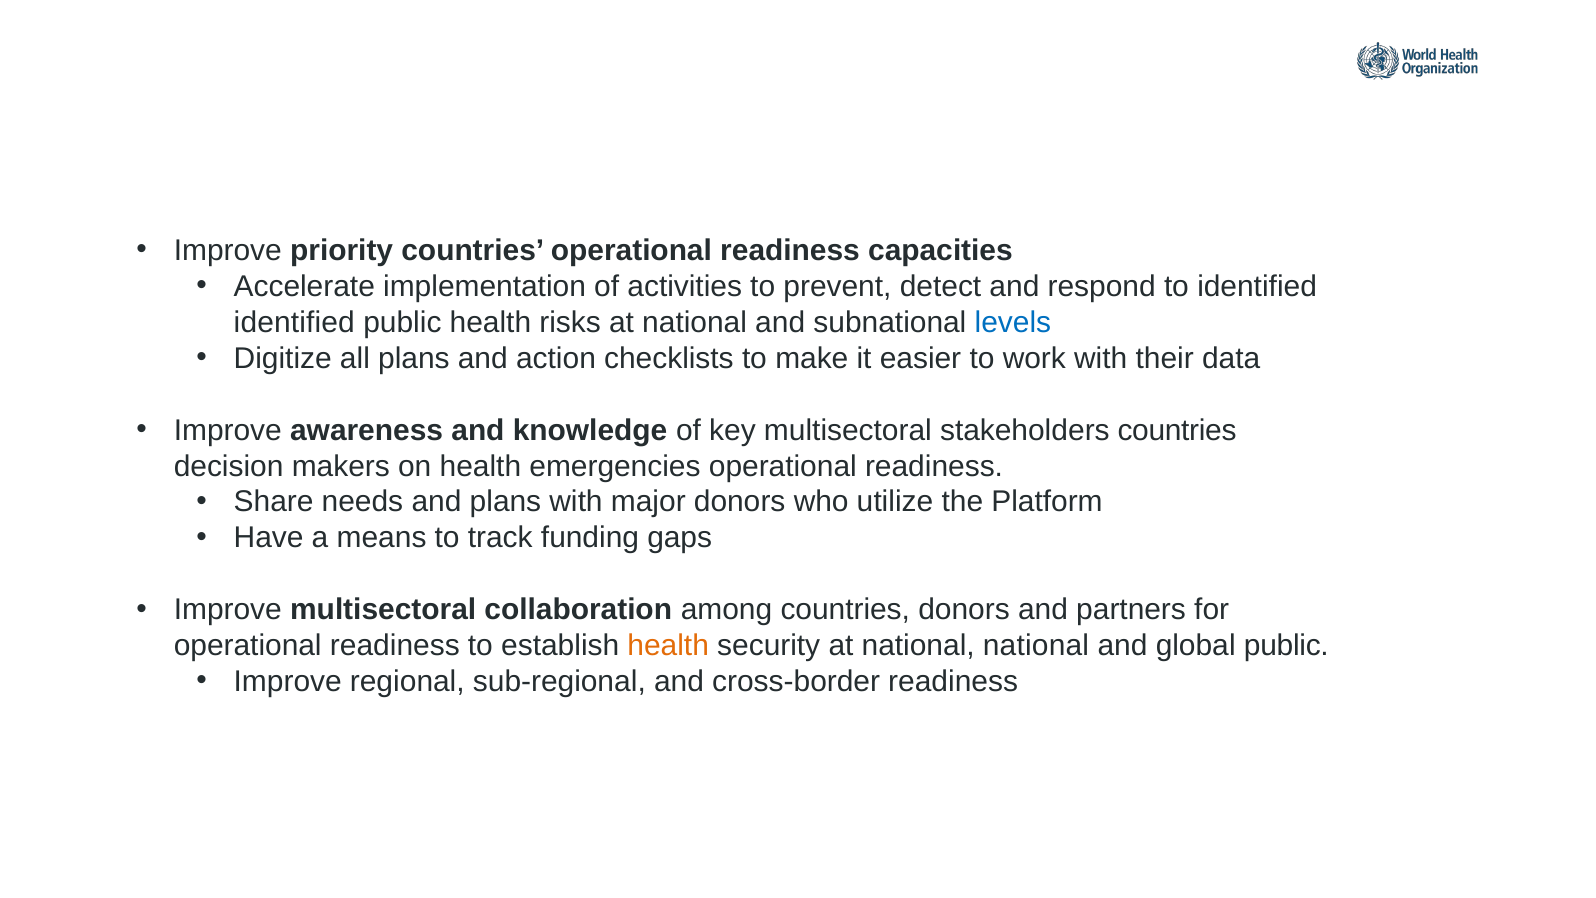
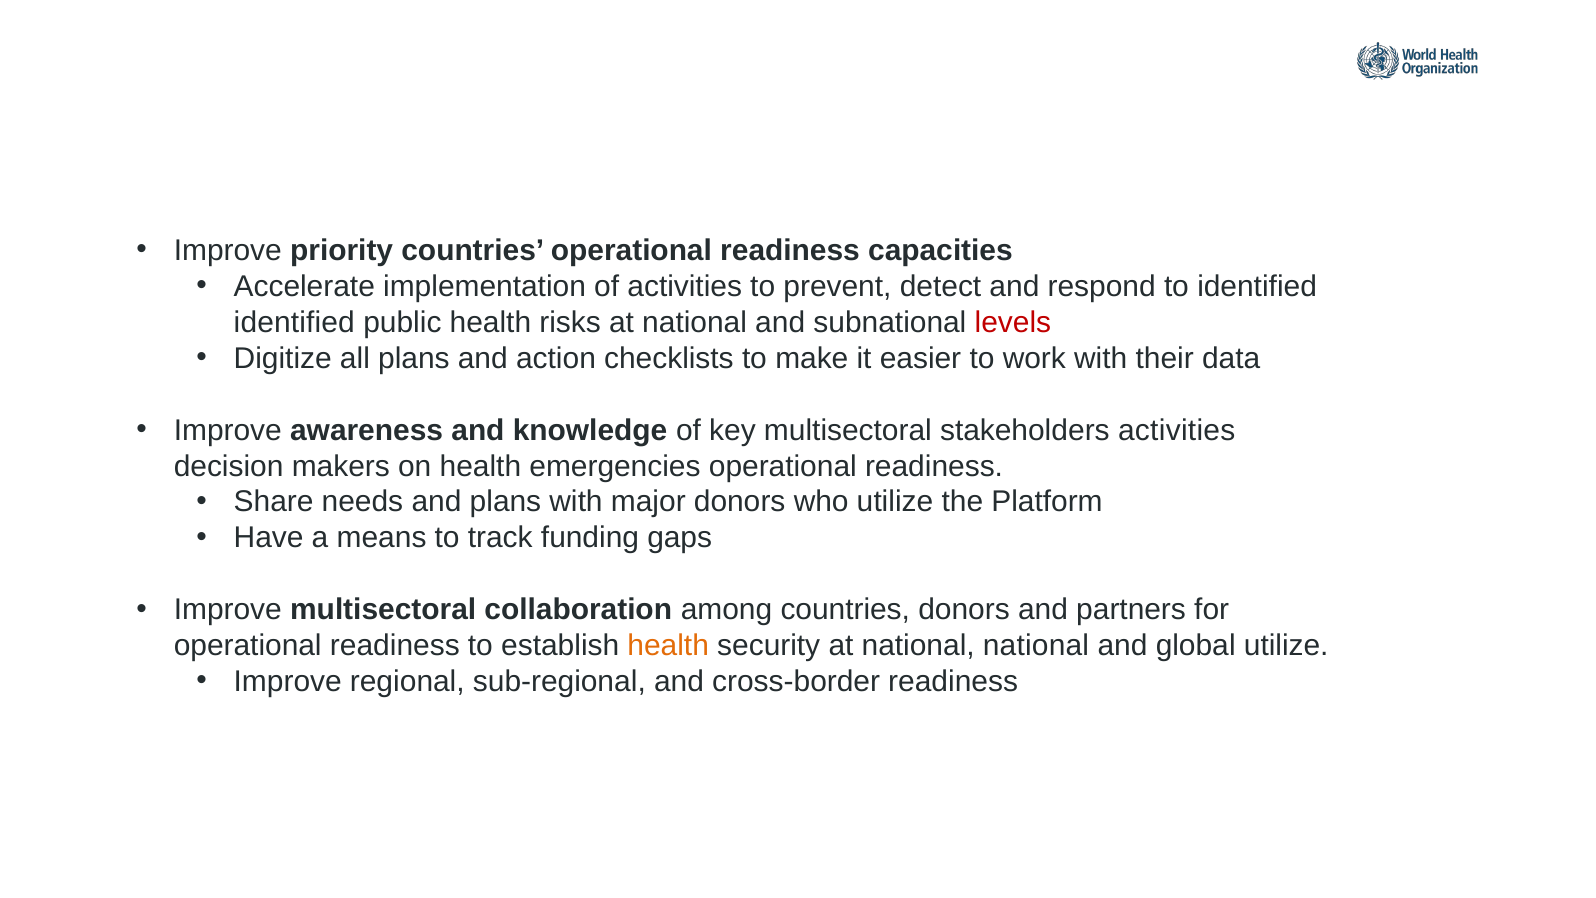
levels colour: blue -> red (1013, 322)
stakeholders countries: countries -> activities (1177, 430)
global public: public -> utilize (1286, 646)
